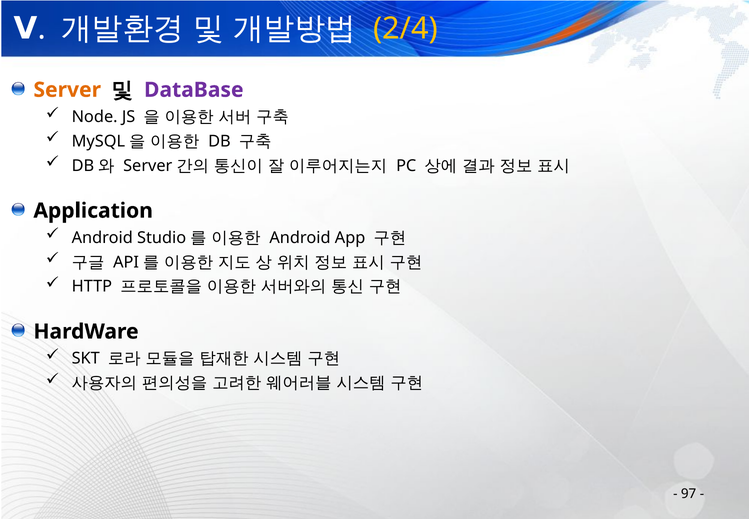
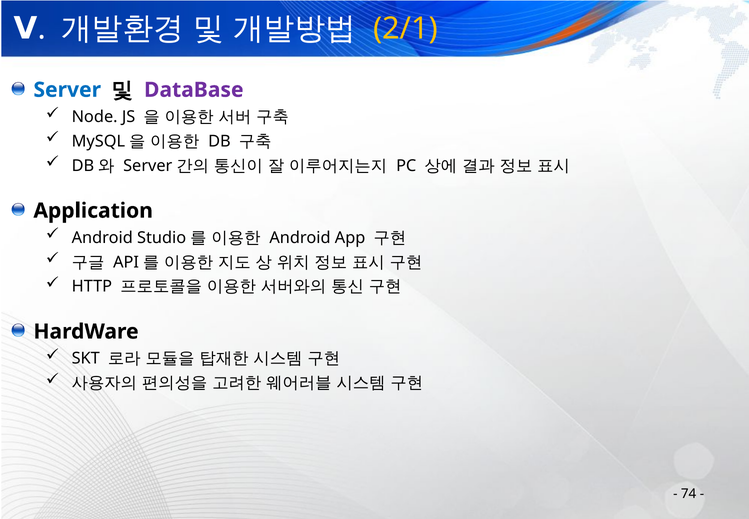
2/4: 2/4 -> 2/1 (406, 28)
Server colour: orange -> blue (67, 90)
97: 97 -> 74 (689, 493)
